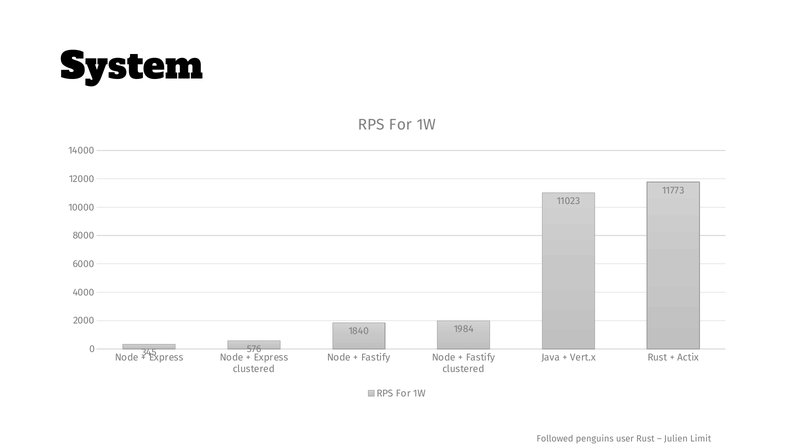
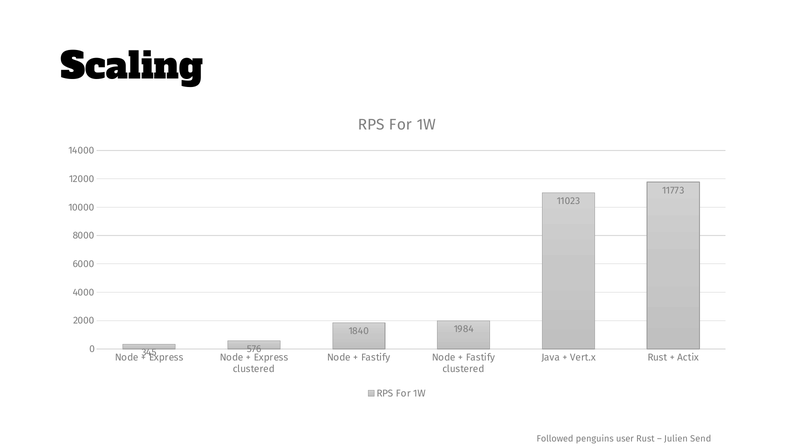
System: System -> Scaling (132, 67)
Limit: Limit -> Send (701, 439)
